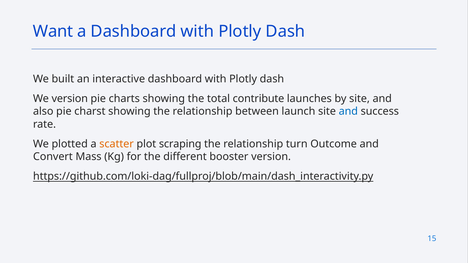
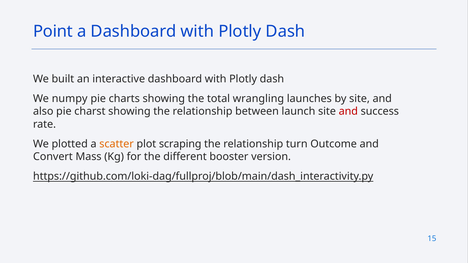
Want: Want -> Point (53, 31)
We version: version -> numpy (70, 99)
contribute: contribute -> wrangling (258, 99)
and colour: blue -> red (348, 112)
